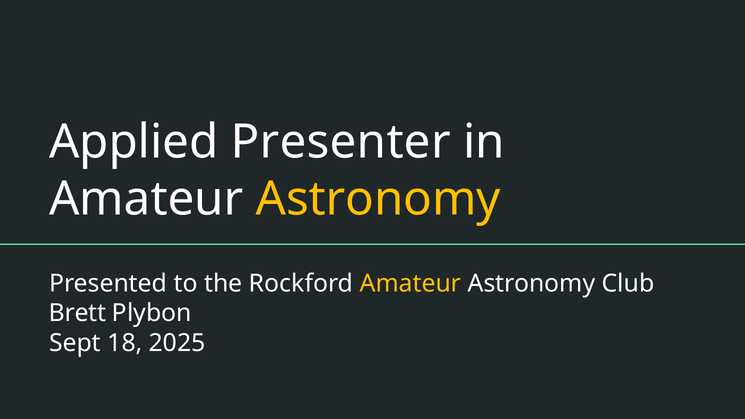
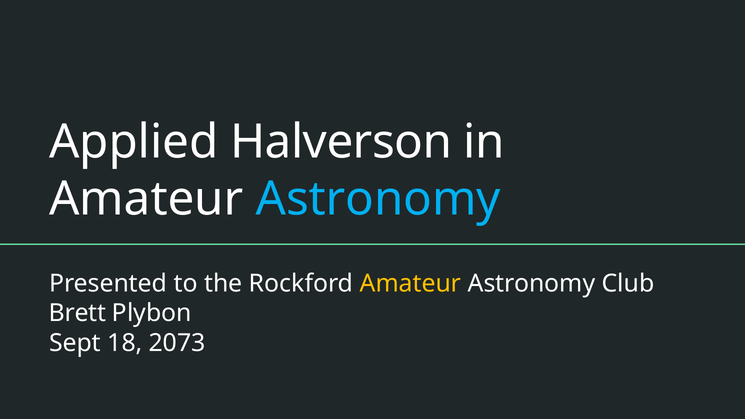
Presenter: Presenter -> Halverson (341, 142)
Astronomy colour: yellow -> light blue (378, 199)
2025: 2025 -> 2073 (177, 343)
